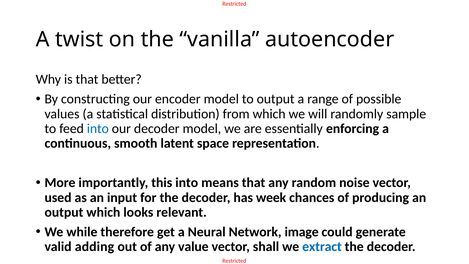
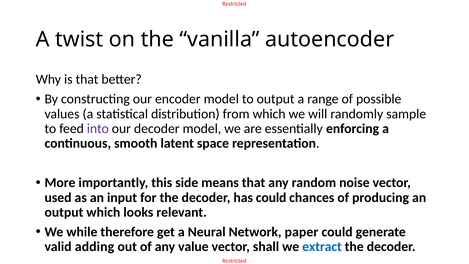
into colour: blue -> purple (98, 129)
this into: into -> side (187, 183)
has week: week -> could (271, 197)
image: image -> paper (301, 232)
